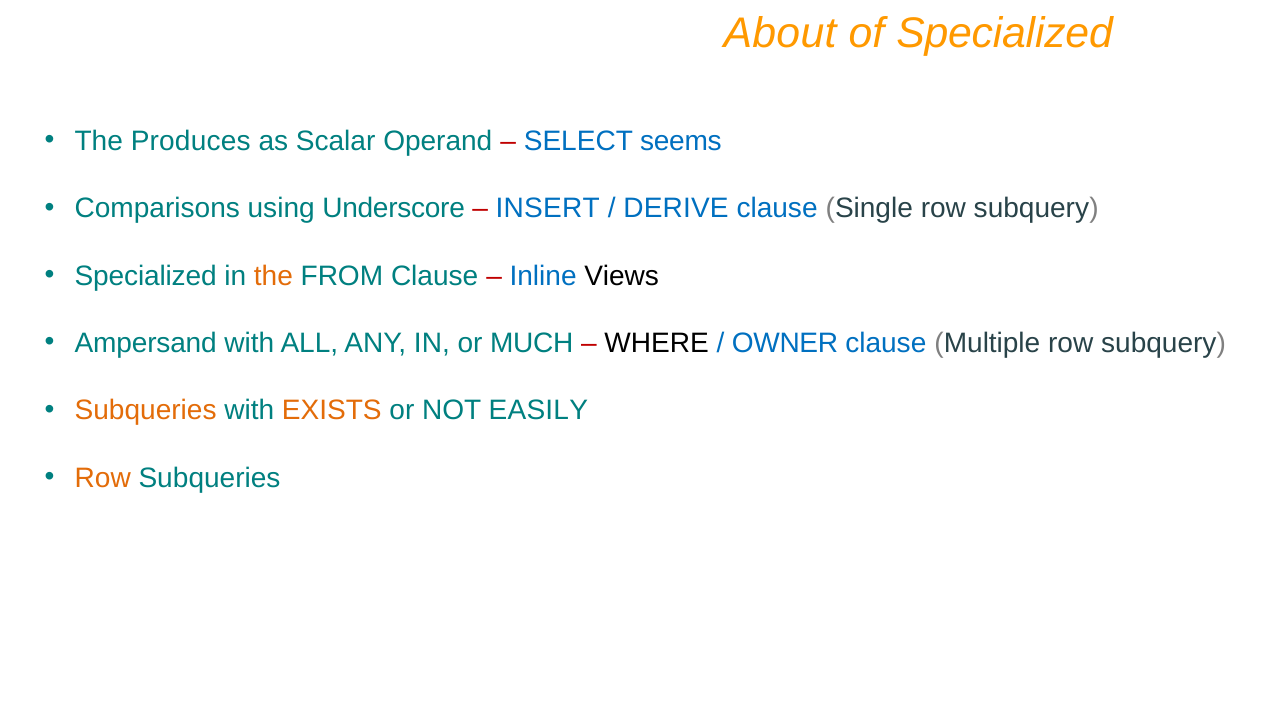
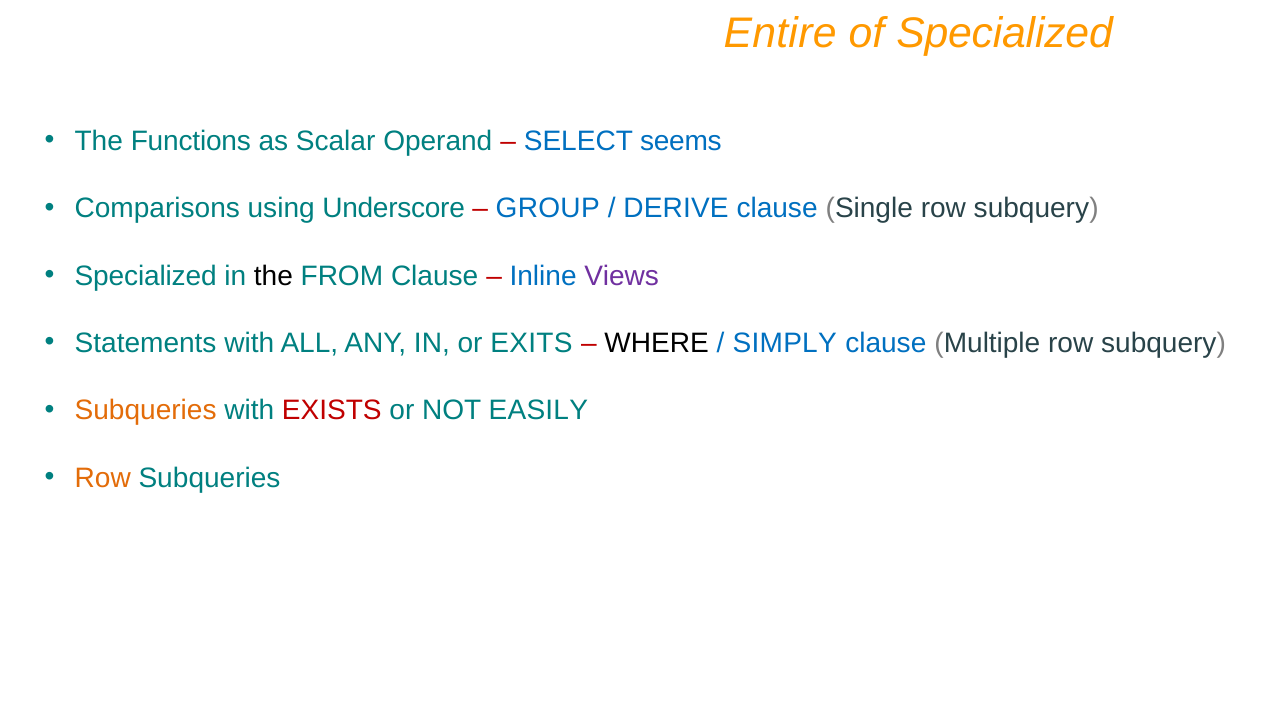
About: About -> Entire (780, 33)
Produces: Produces -> Functions (191, 141)
INSERT: INSERT -> GROUP (548, 208)
the colour: orange -> black (273, 276)
Views colour: black -> purple (622, 276)
Ampersand: Ampersand -> Statements (146, 343)
MUCH: MUCH -> EXITS (531, 343)
OWNER: OWNER -> SIMPLY (785, 343)
EXISTS colour: orange -> red (332, 411)
